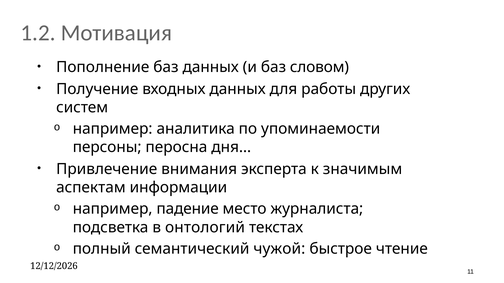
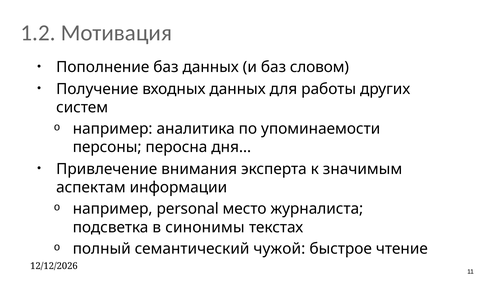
падение: падение -> personal (188, 209)
онтологий: онтологий -> синонимы (205, 228)
